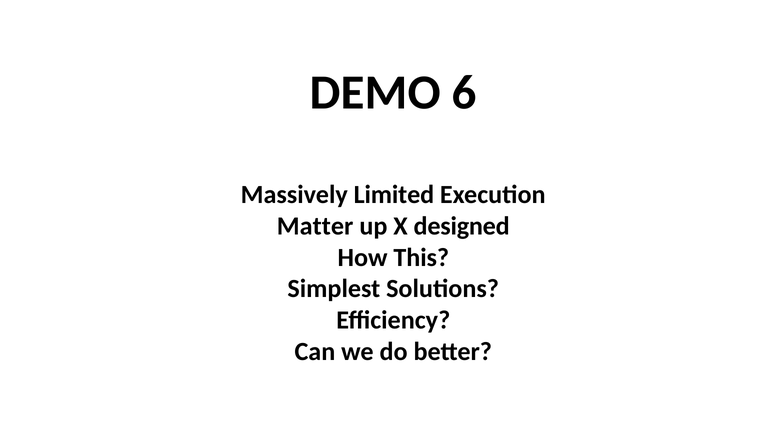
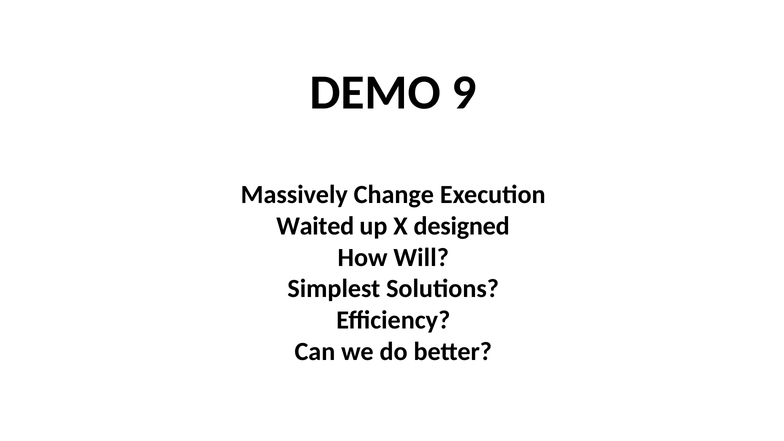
6: 6 -> 9 (464, 92)
Limited: Limited -> Change (394, 195)
Matter: Matter -> Waited (315, 226)
This: This -> Will (421, 257)
